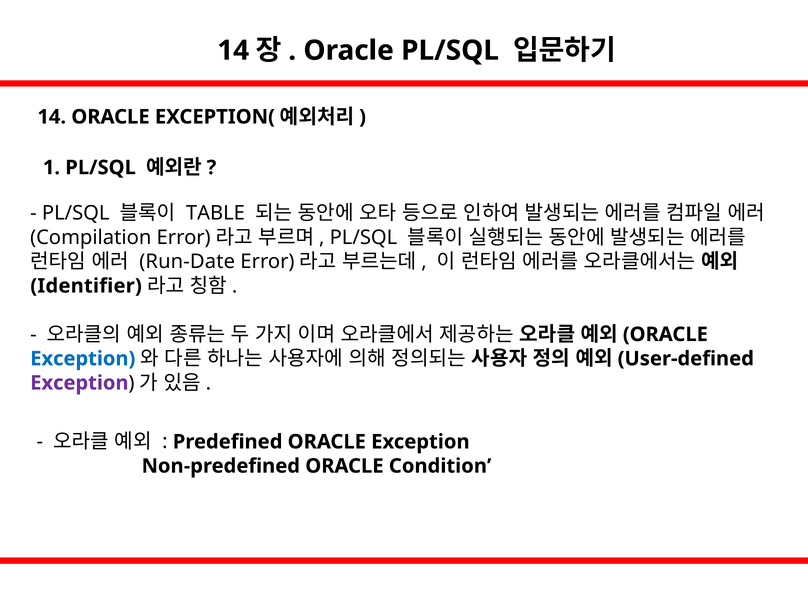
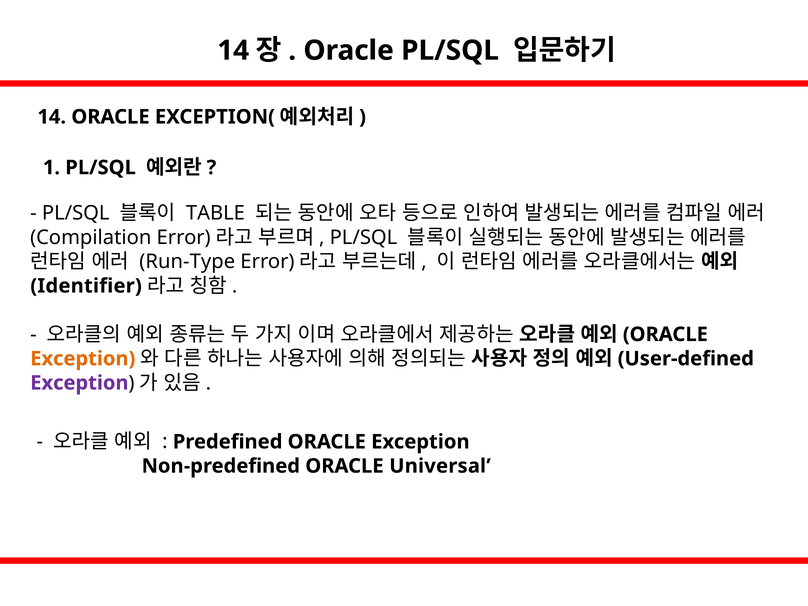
Run-Date: Run-Date -> Run-Type (187, 262)
Exception colour: blue -> orange (83, 359)
Condition: Condition -> Universal (440, 466)
